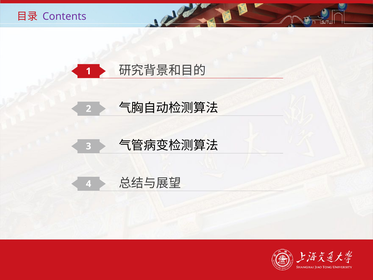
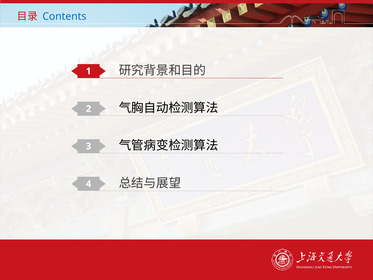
Contents colour: purple -> blue (64, 16)
